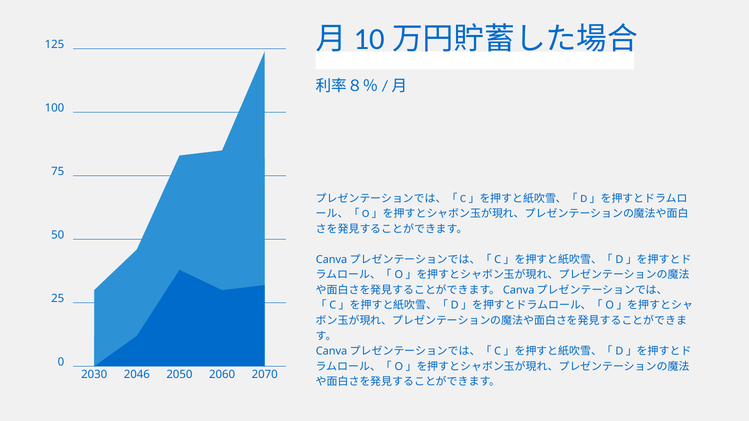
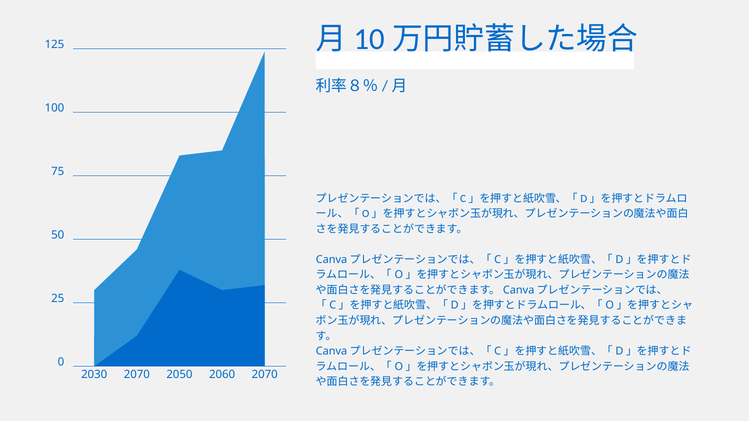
2030 2046: 2046 -> 2070 (137, 375)
